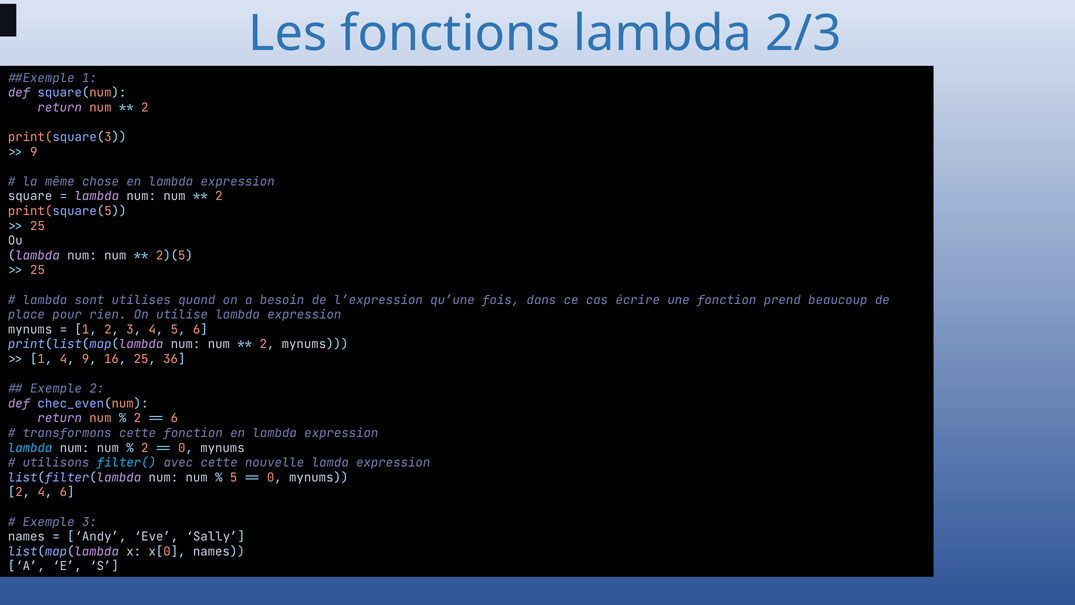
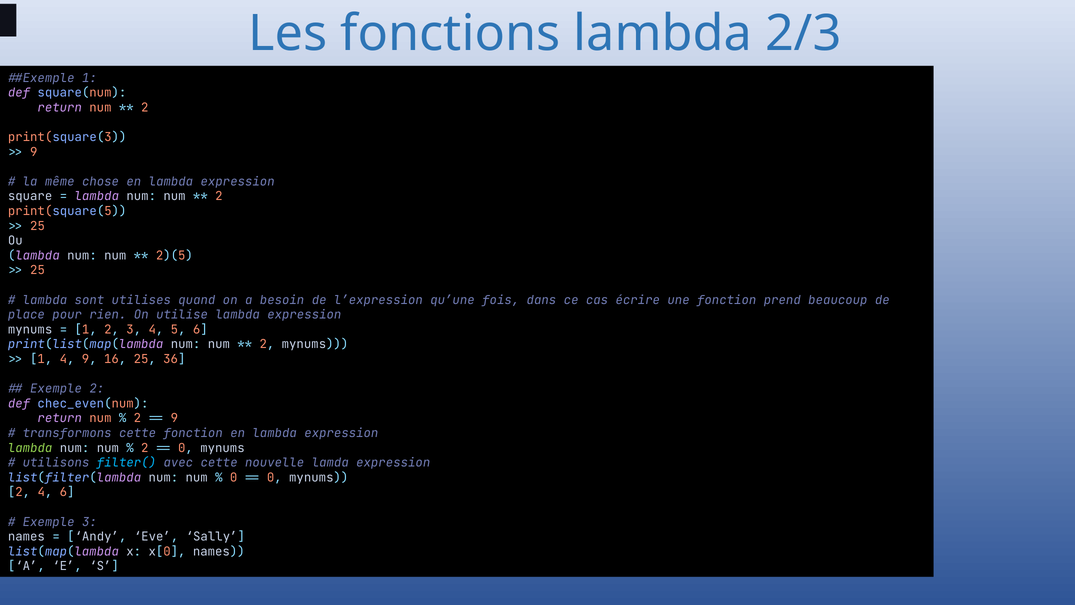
6: 6 -> 9 (174, 418)
lambda colour: light blue -> light green (30, 448)
5: 5 -> 0 (234, 477)
